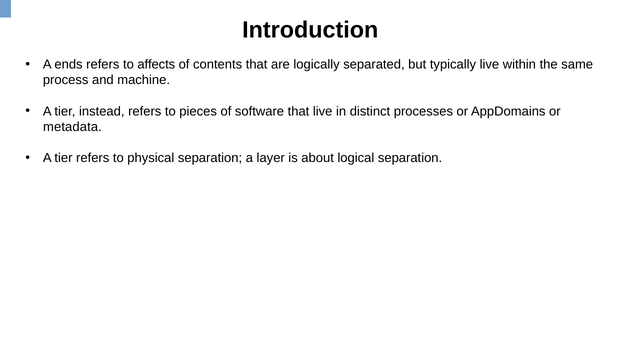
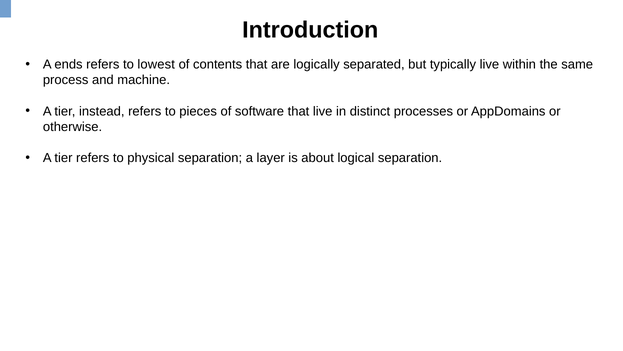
affects: affects -> lowest (156, 64)
metadata: metadata -> otherwise (73, 127)
